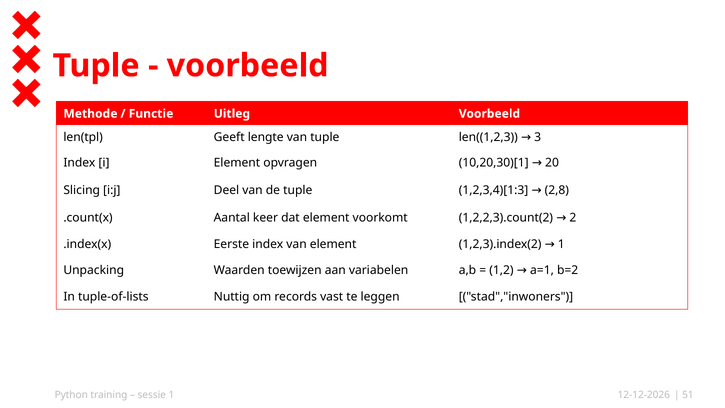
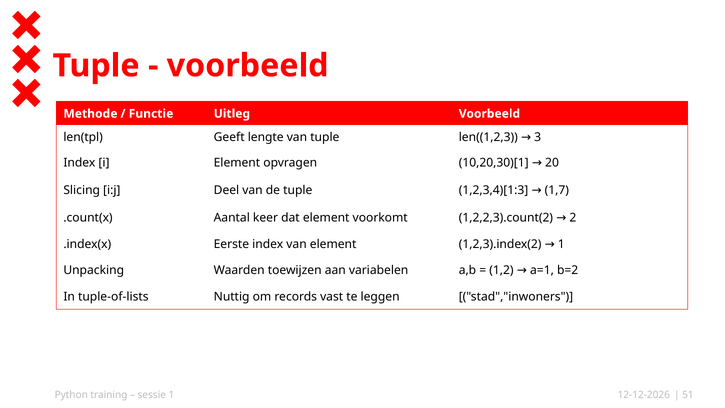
2,8: 2,8 -> 1,7 (557, 190)
